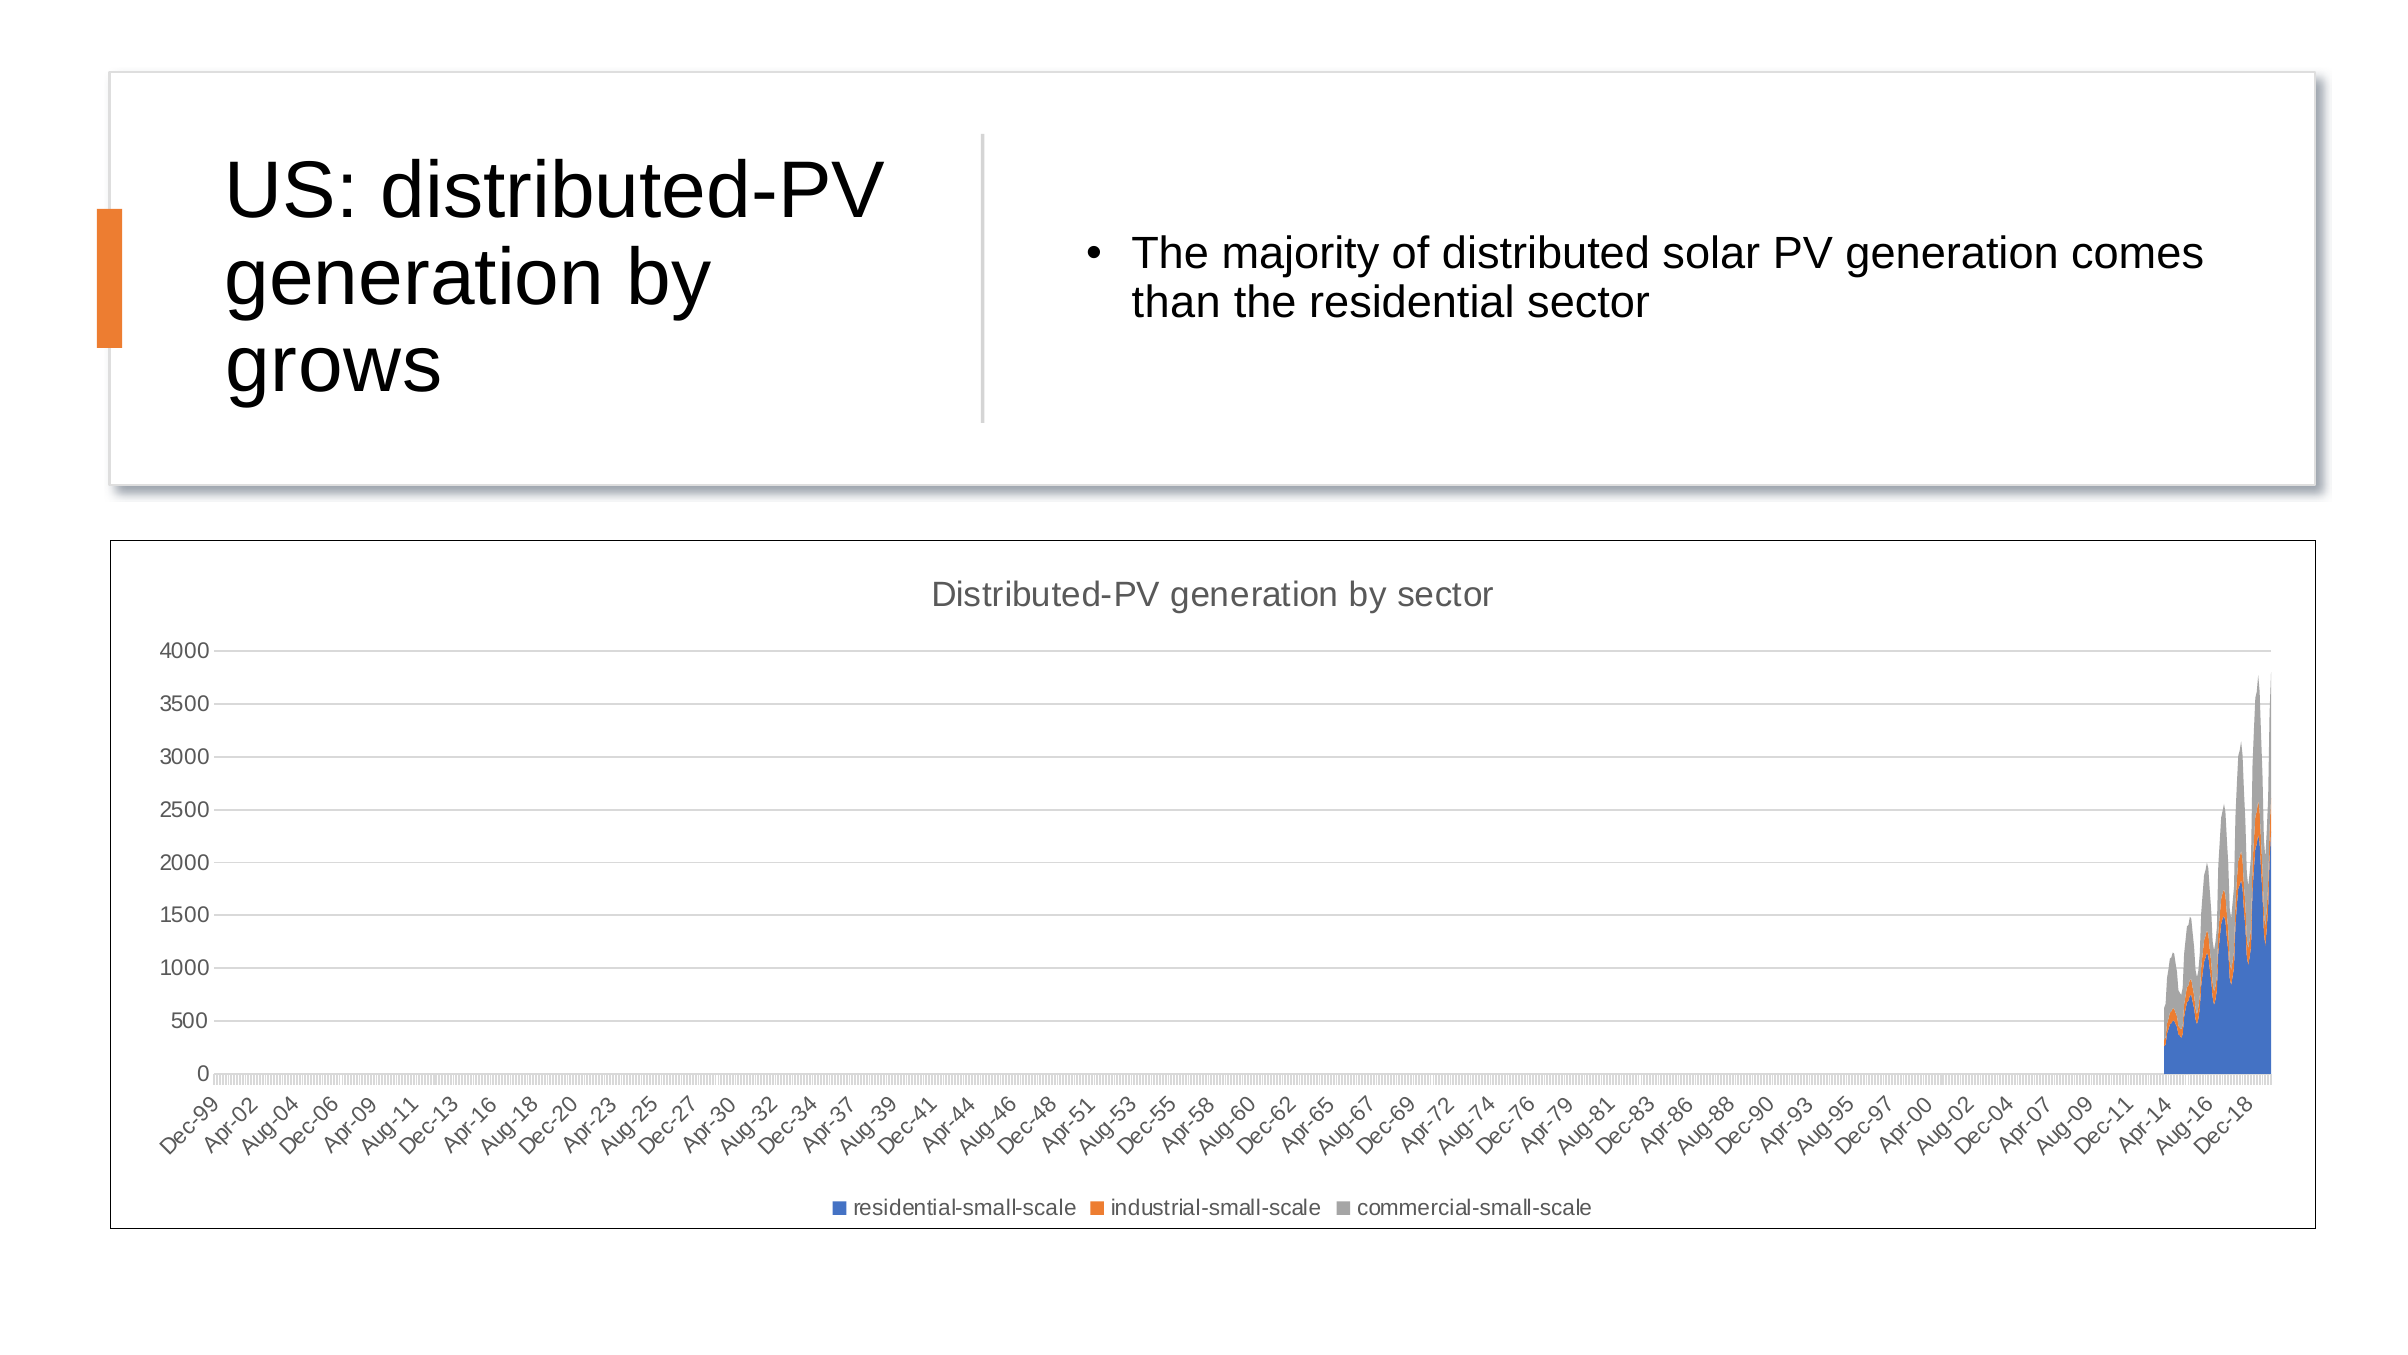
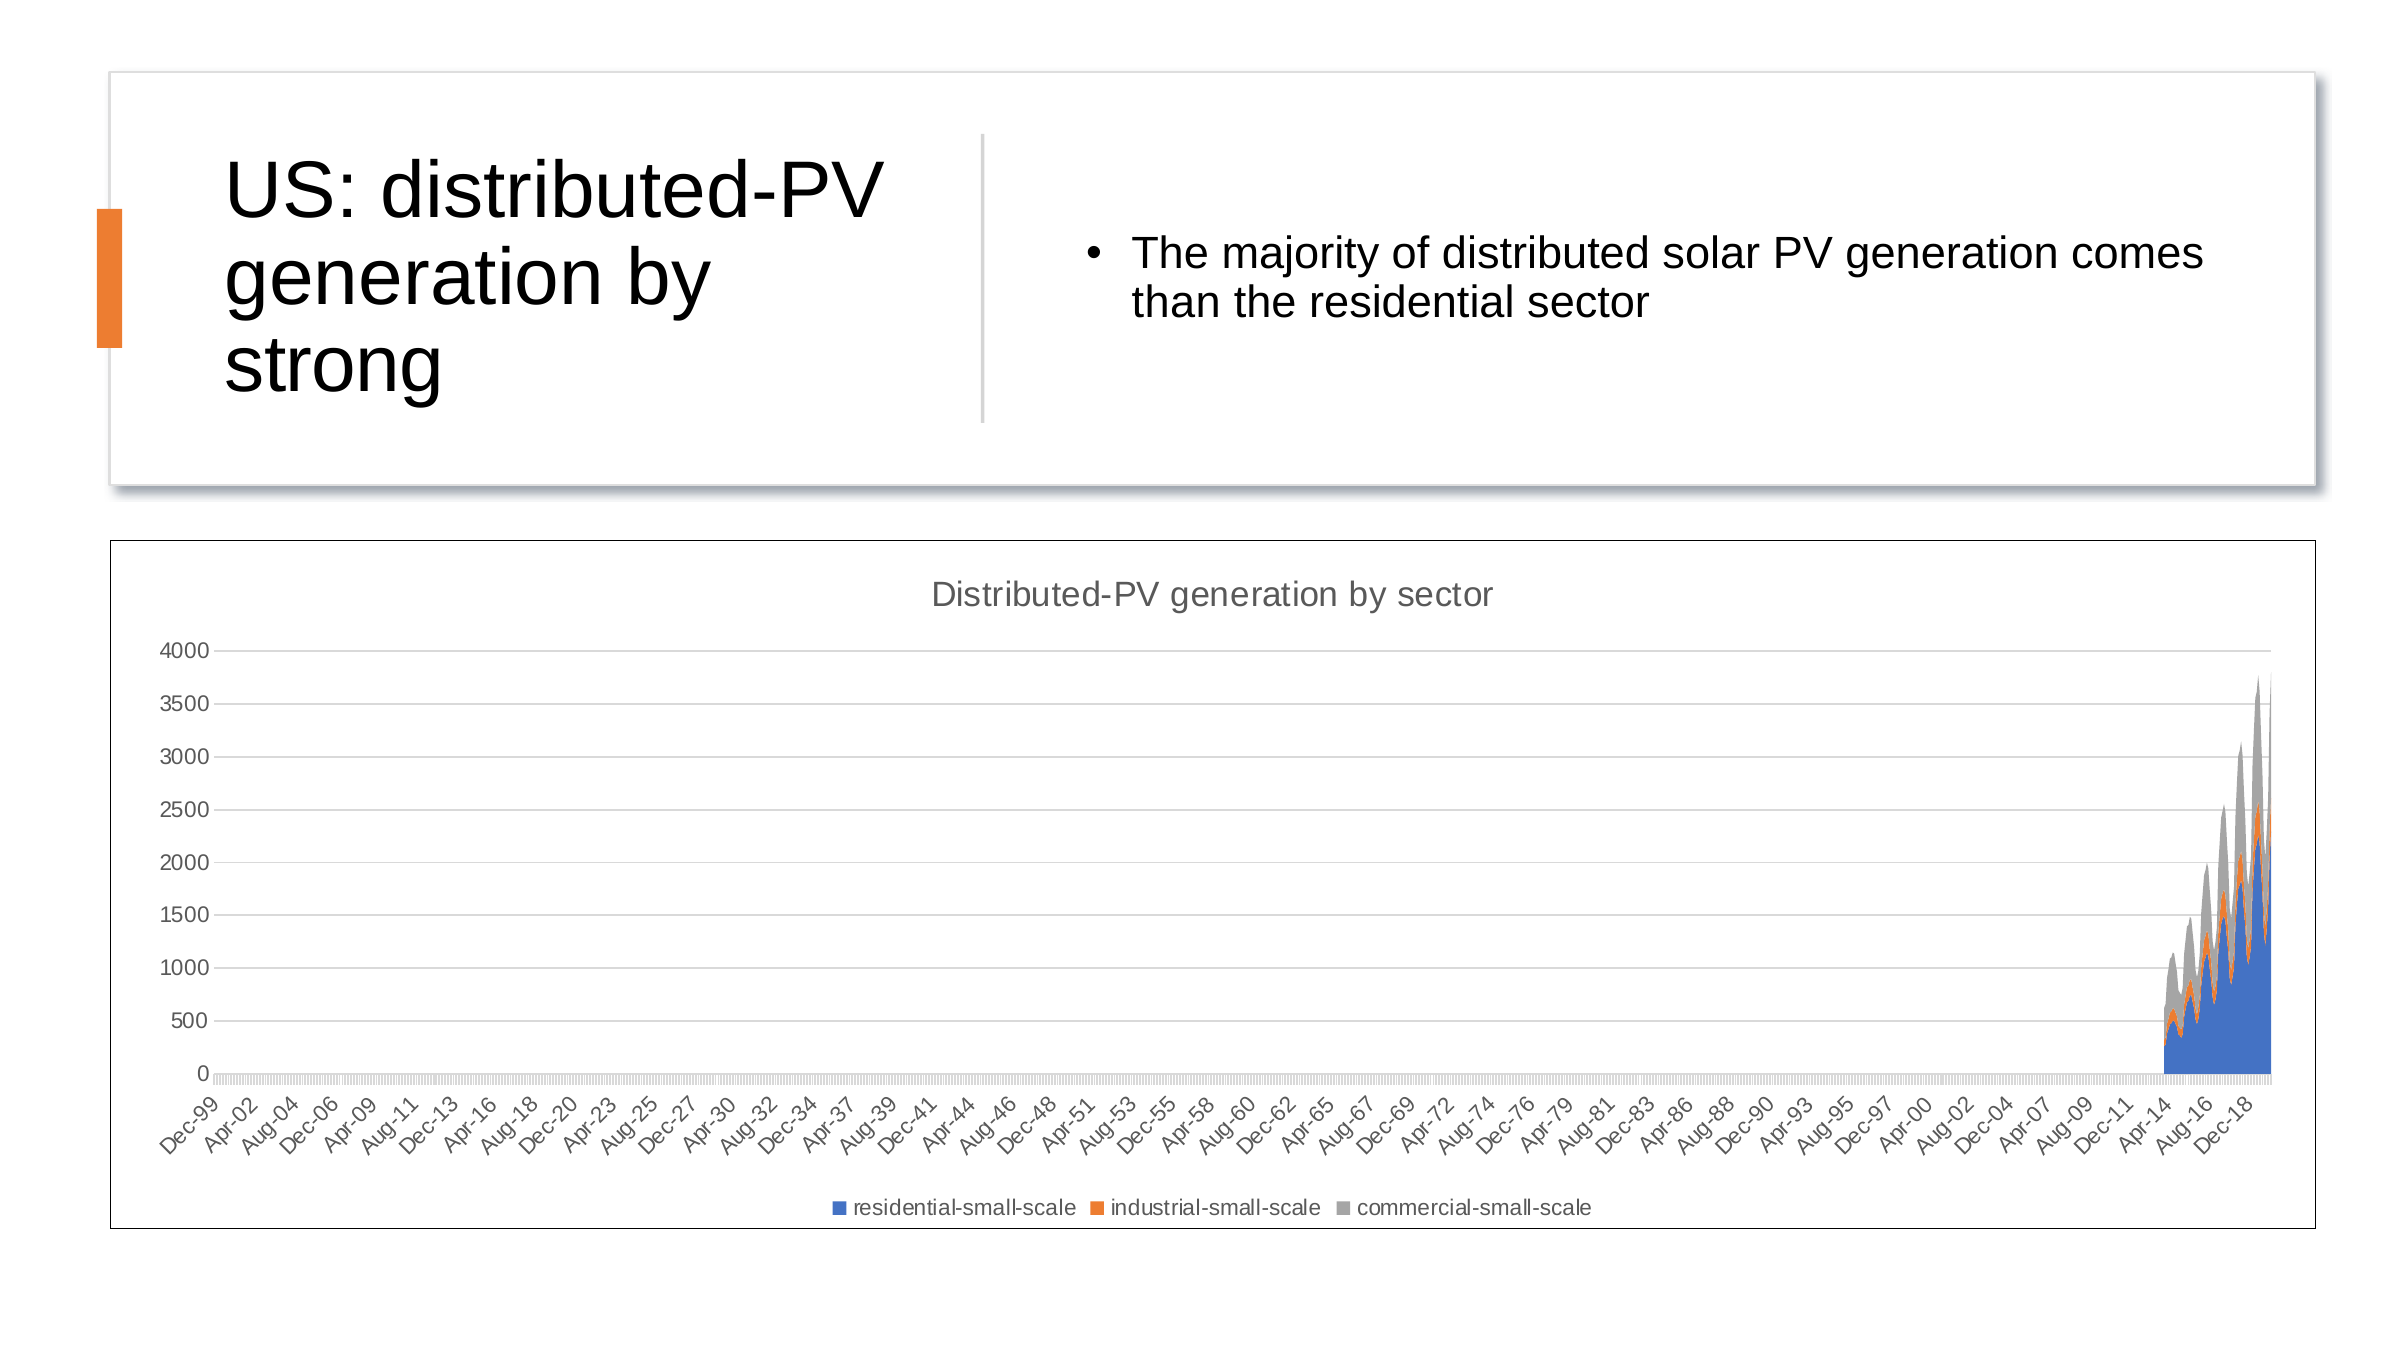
grows: grows -> strong (334, 365)
